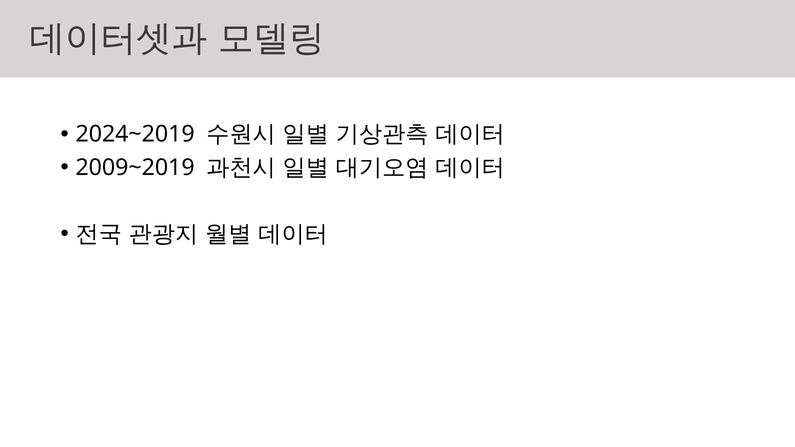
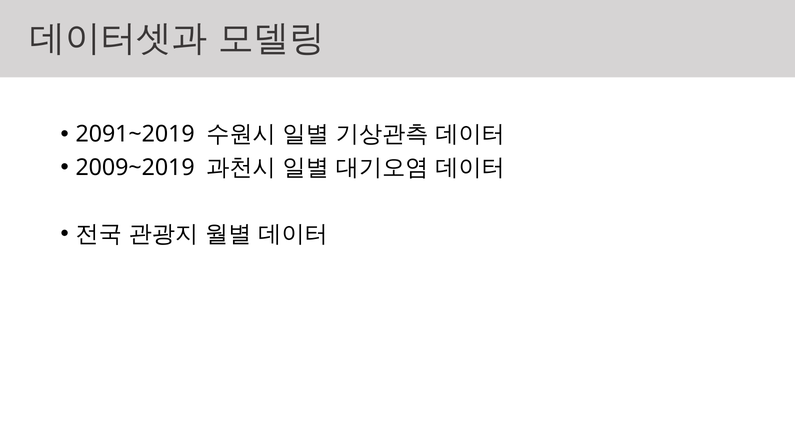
2024~2019: 2024~2019 -> 2091~2019 (135, 134)
